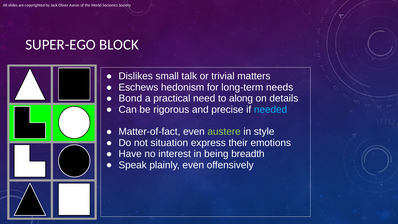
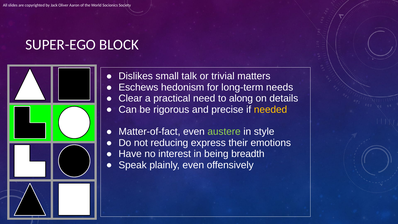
Bond: Bond -> Clear (130, 98)
needed colour: light blue -> yellow (271, 109)
situation: situation -> reducing (169, 143)
